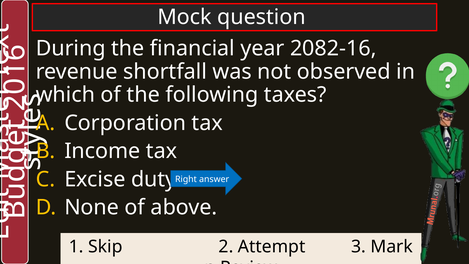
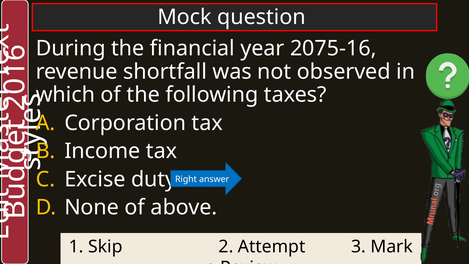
2082-16: 2082-16 -> 2075-16 (333, 48)
